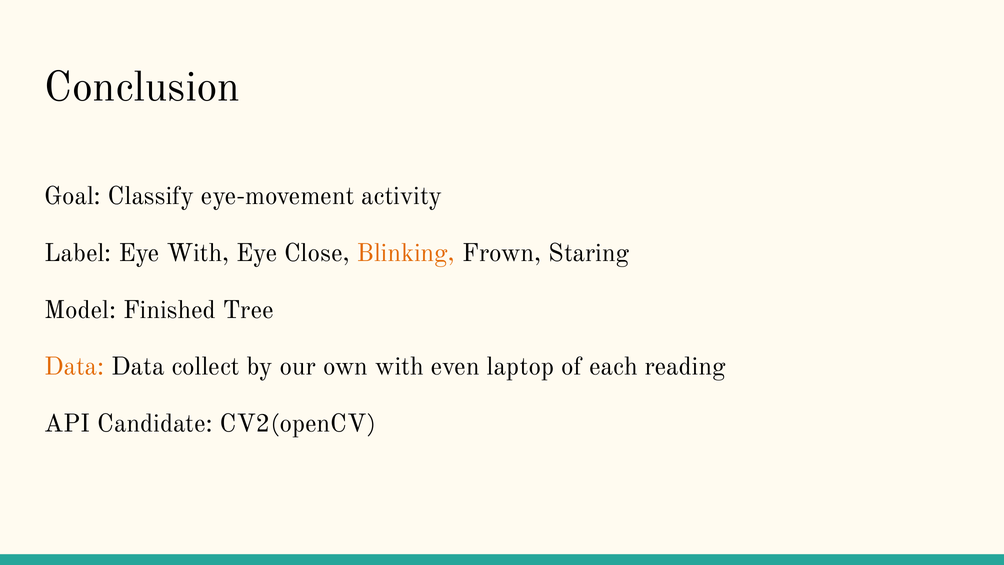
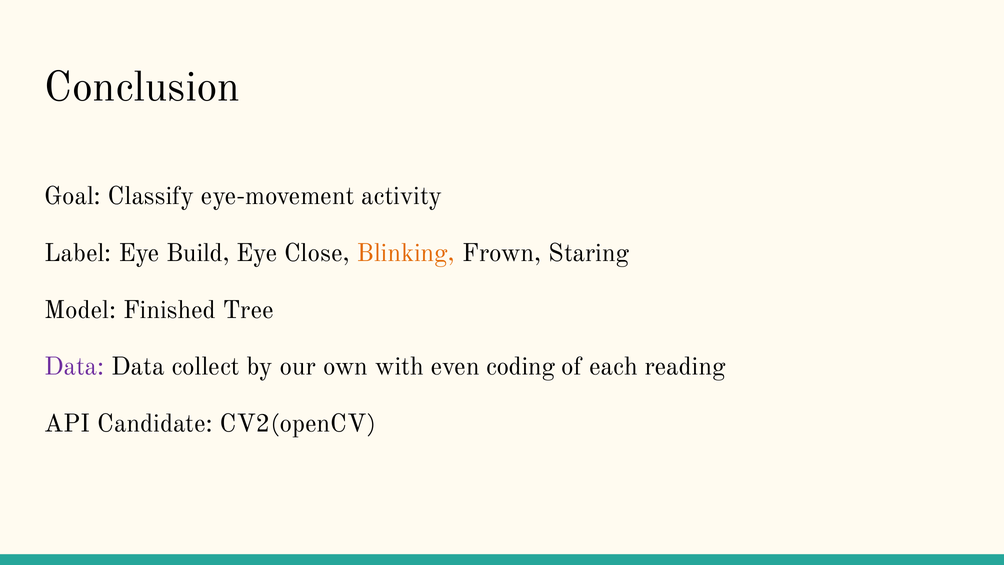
Eye With: With -> Build (198, 253)
Data colour: orange -> purple (74, 367)
laptop: laptop -> coding (521, 367)
